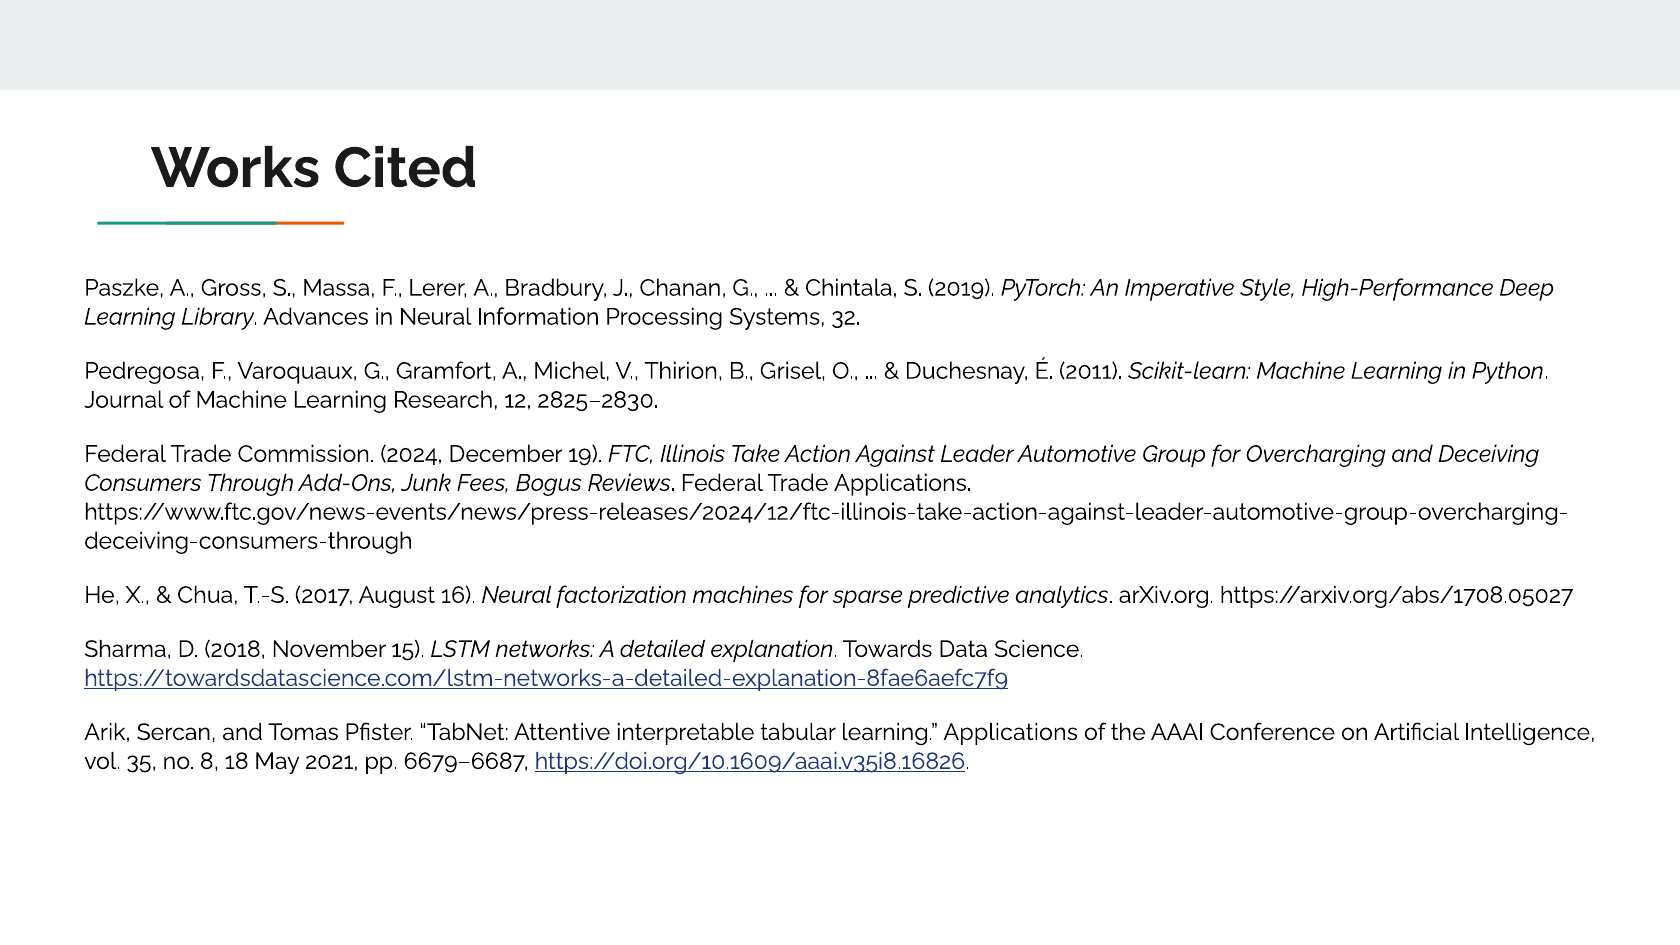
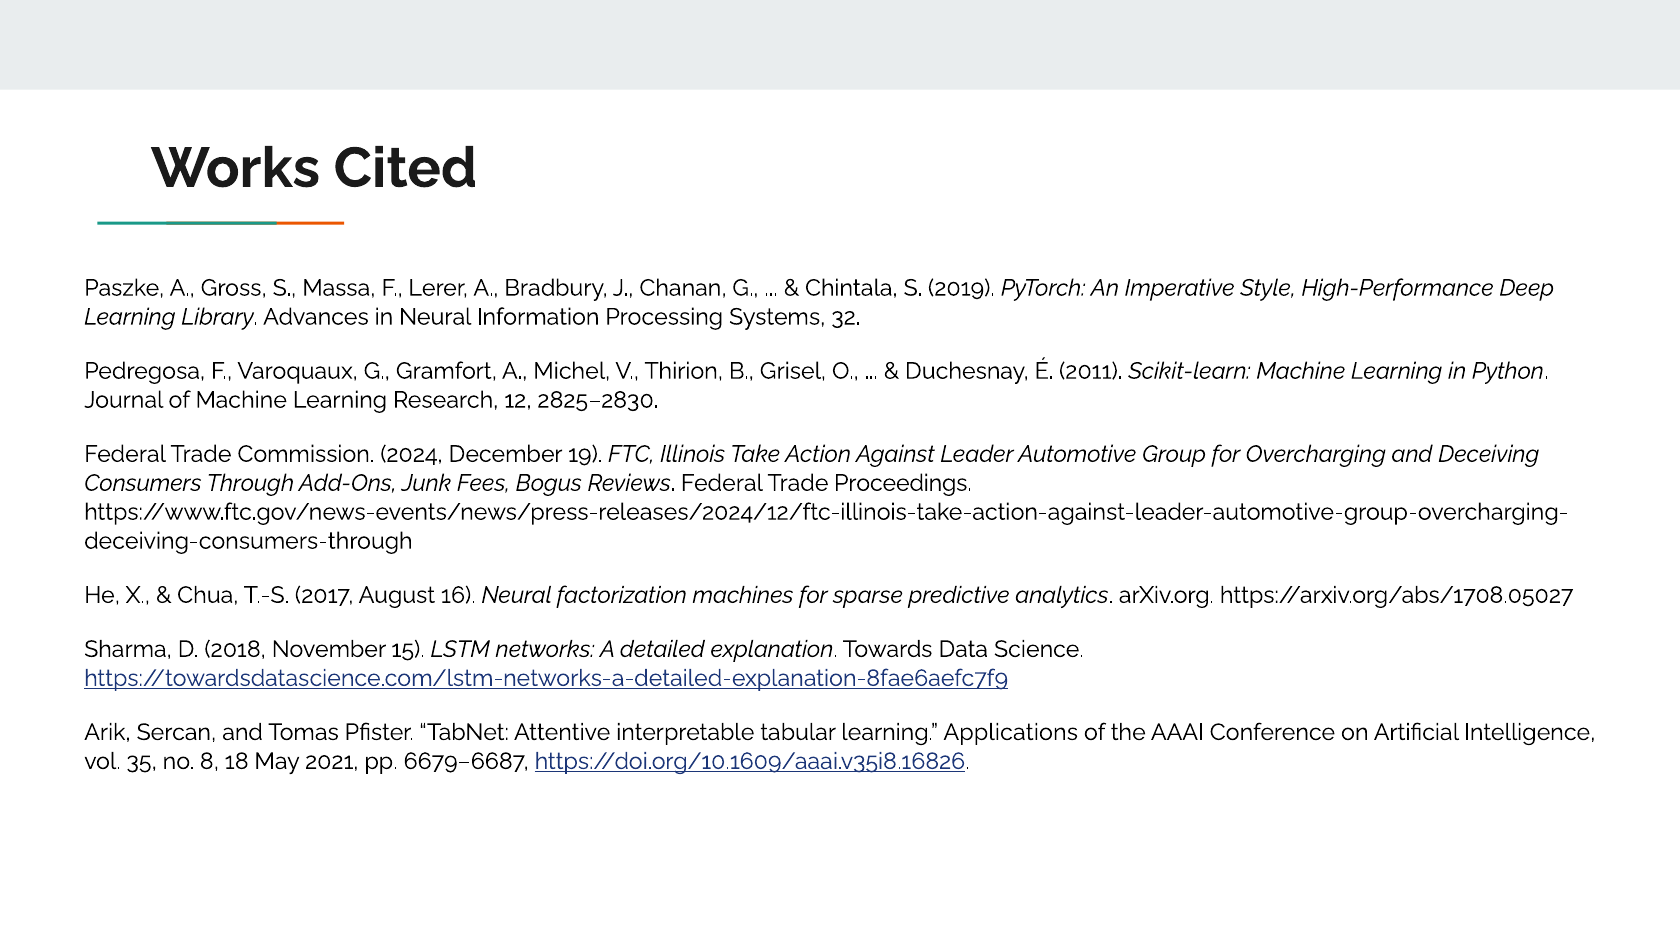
Trade Applications: Applications -> Proceedings (903, 483)
